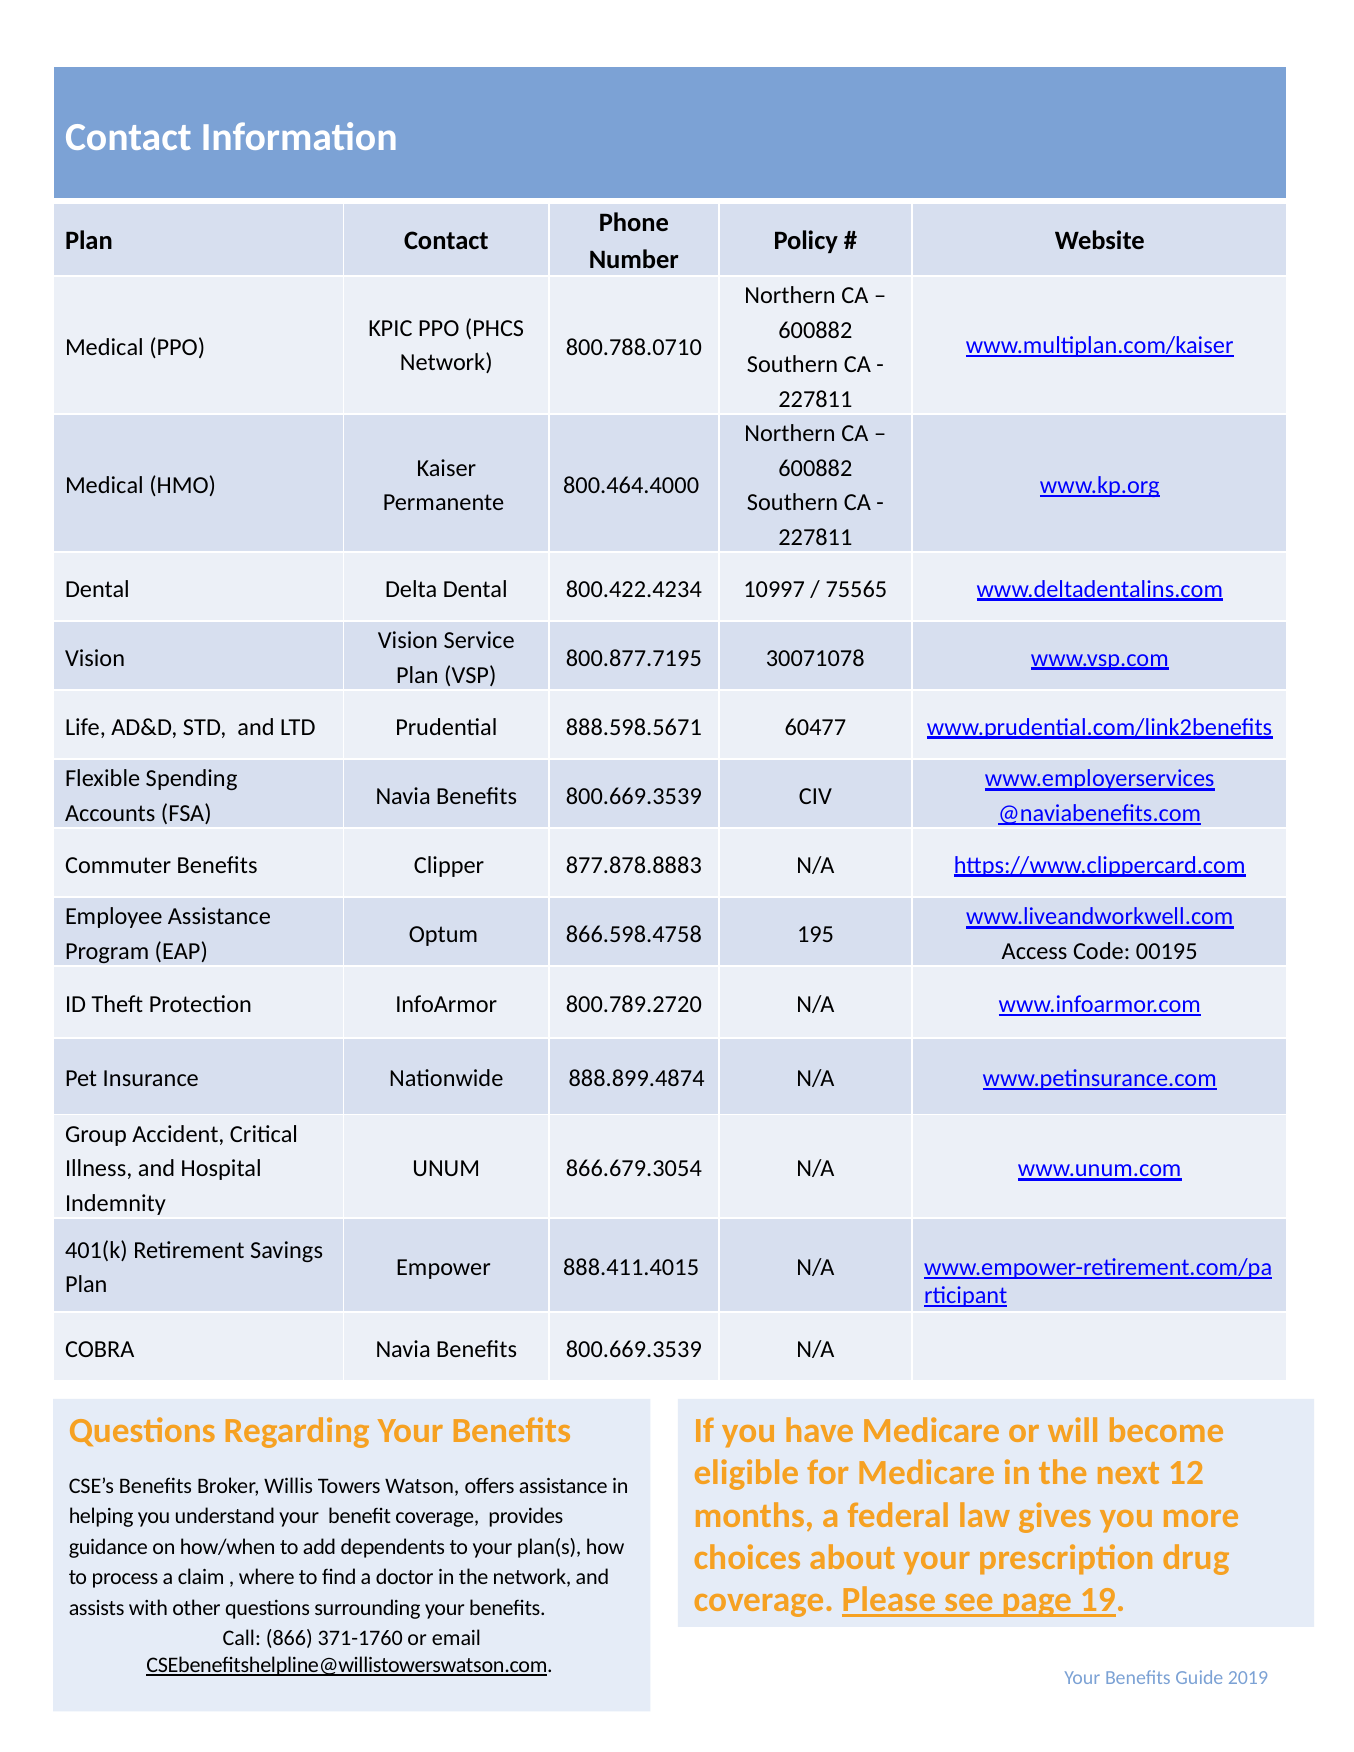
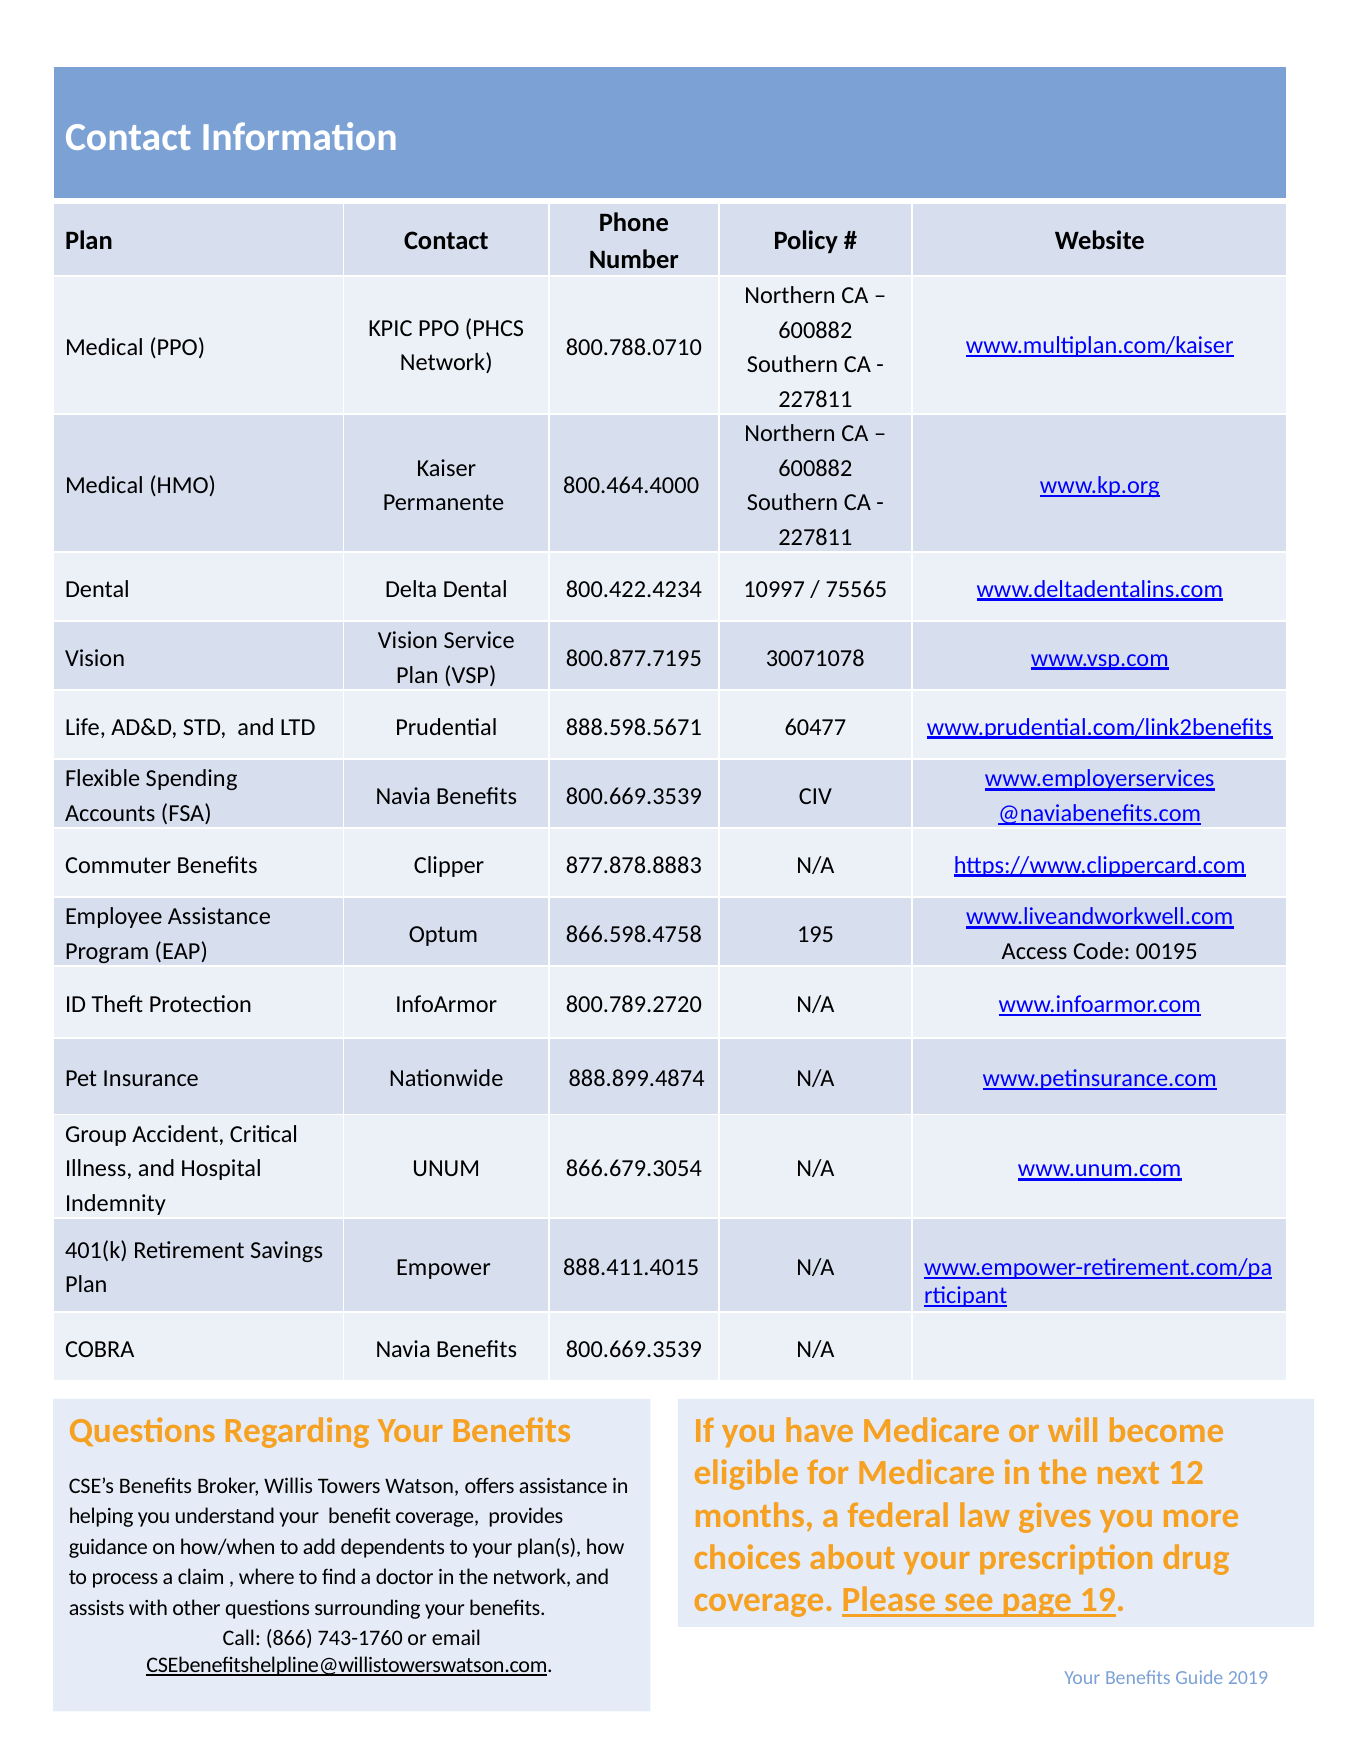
371-1760: 371-1760 -> 743-1760 (360, 1639)
